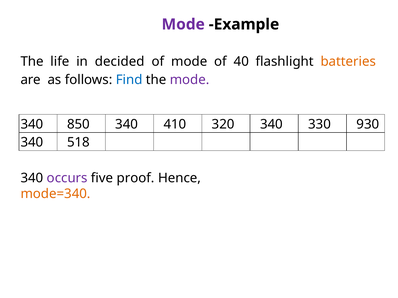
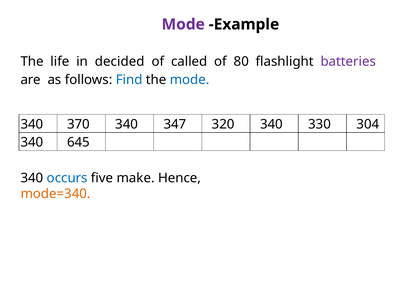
of mode: mode -> called (189, 62)
40: 40 -> 80 (241, 62)
batteries colour: orange -> purple (348, 62)
mode colour: purple -> blue (190, 80)
850: 850 -> 370 (78, 124)
410: 410 -> 347 (175, 124)
930: 930 -> 304 (368, 124)
518: 518 -> 645 (78, 143)
occurs colour: purple -> blue (67, 178)
proof: proof -> make (136, 178)
